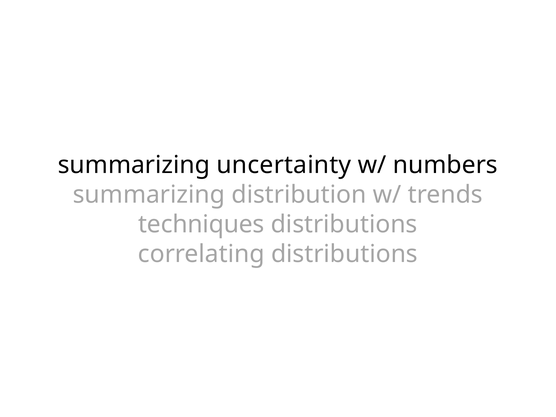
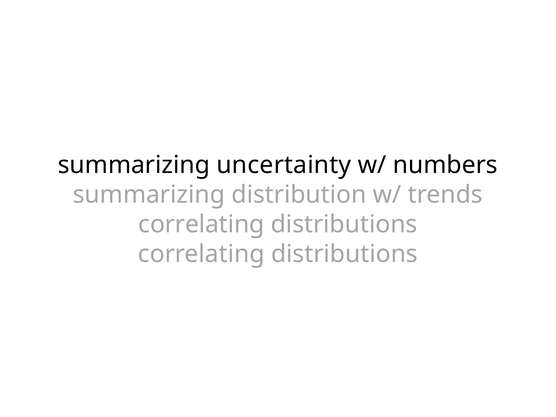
techniques: techniques -> correlating (201, 224)
